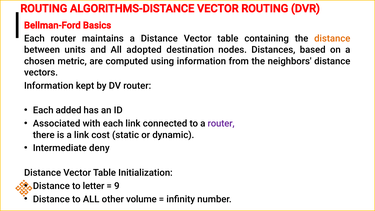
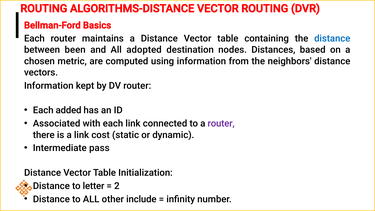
distance colour: orange -> blue (332, 39)
units: units -> been (75, 50)
deny: deny -> pass (99, 148)
9: 9 -> 2 (117, 186)
volume: volume -> include (141, 199)
